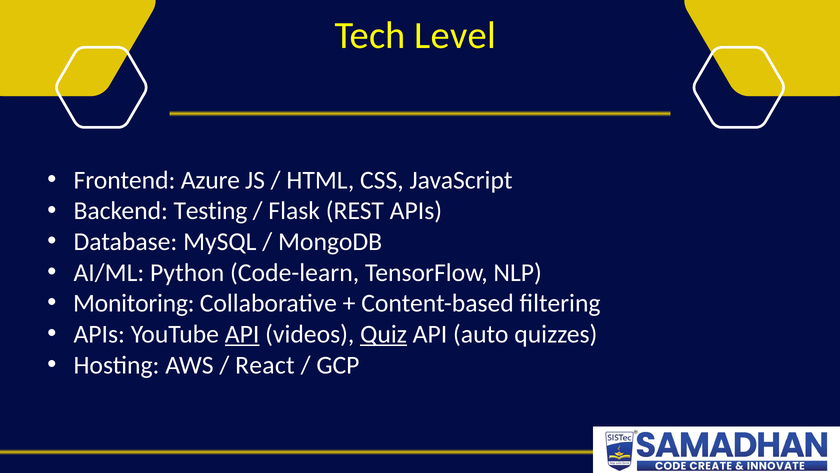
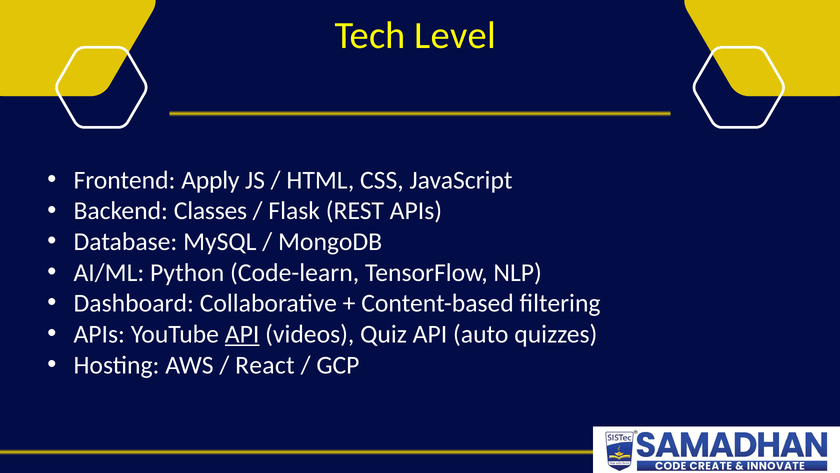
Azure: Azure -> Apply (210, 180)
Testing: Testing -> Classes (210, 211)
Monitoring: Monitoring -> Dashboard (134, 303)
Quiz underline: present -> none (384, 334)
